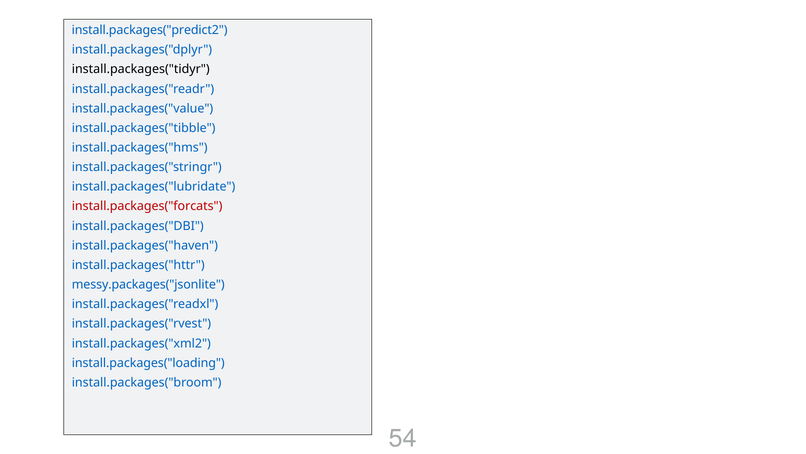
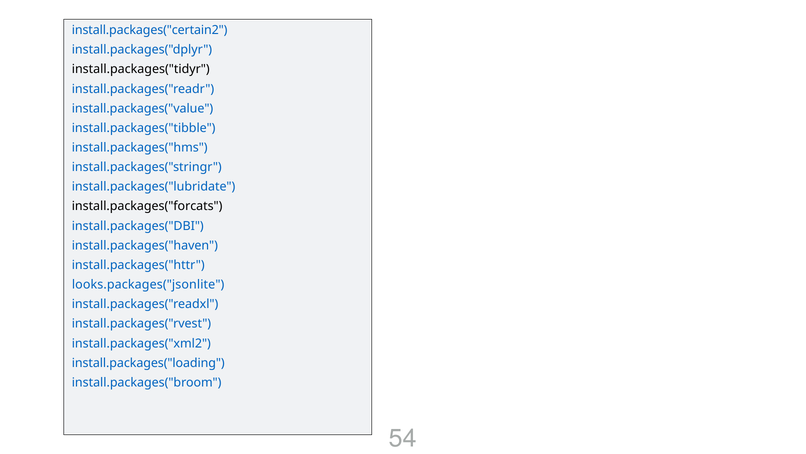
install.packages("predict2: install.packages("predict2 -> install.packages("certain2 (150, 30)
install.packages("forcats colour: red -> black (147, 206)
messy.packages("jsonlite: messy.packages("jsonlite -> looks.packages("jsonlite (148, 284)
